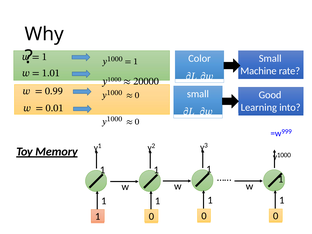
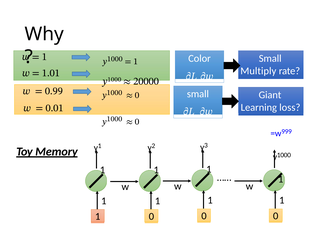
Machine: Machine -> Multiply (258, 71)
Good: Good -> Giant (270, 95)
into: into -> loss (290, 107)
